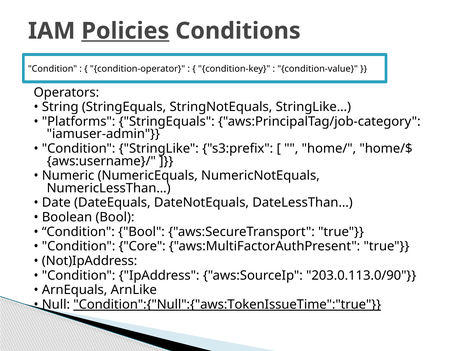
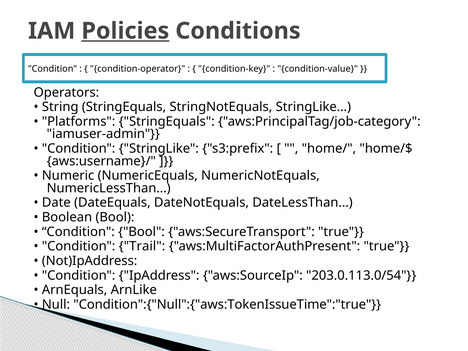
Core: Core -> Trail (142, 246)
203.0.113.0/90: 203.0.113.0/90 -> 203.0.113.0/54 (361, 275)
Condition":{"Null":{"aws:TokenIssueTime":"true underline: present -> none (227, 305)
